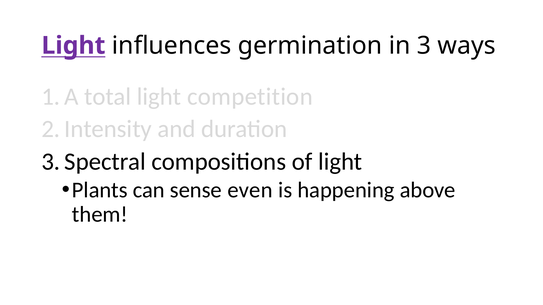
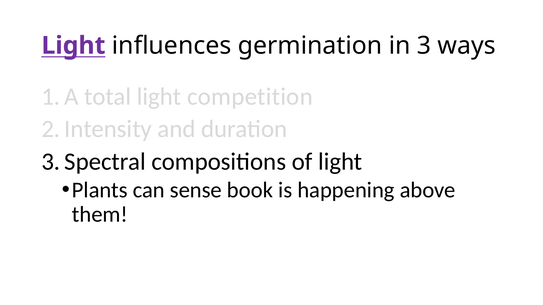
even: even -> book (250, 190)
